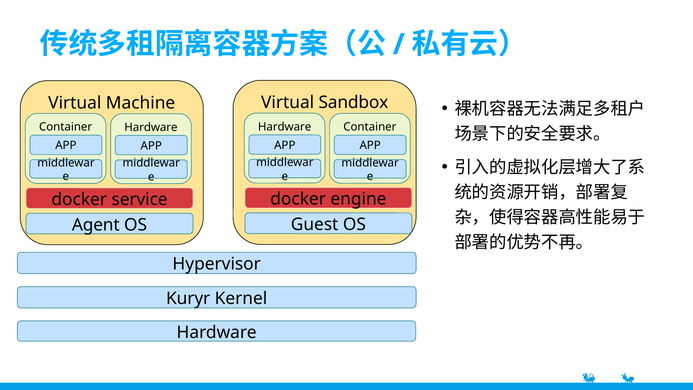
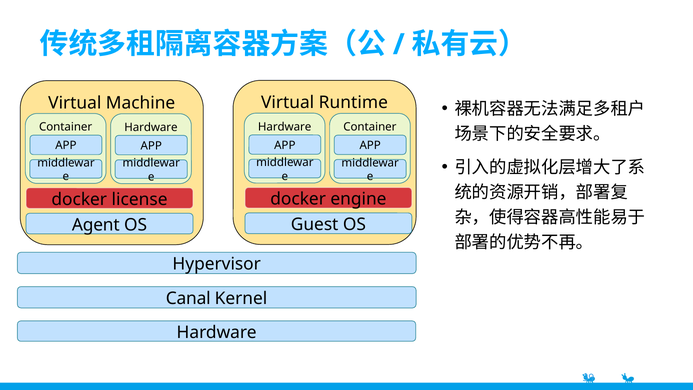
Sandbox: Sandbox -> Runtime (353, 103)
service: service -> license (140, 199)
Kuryr: Kuryr -> Canal (188, 298)
